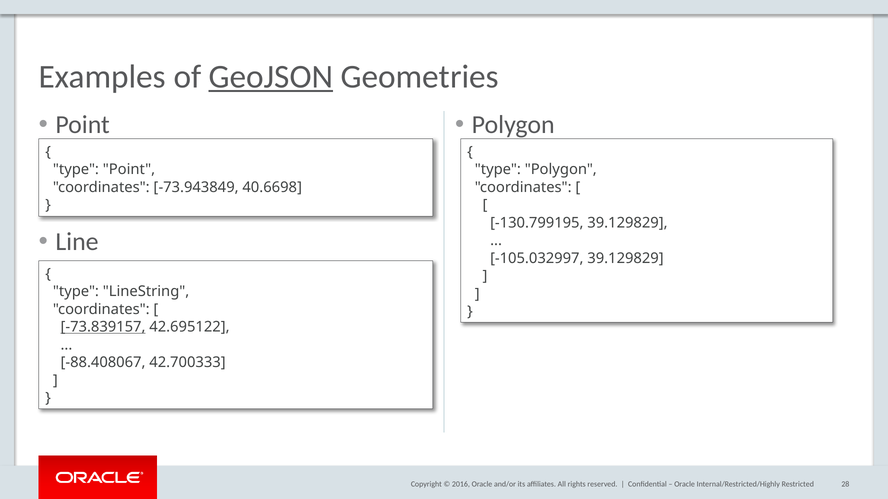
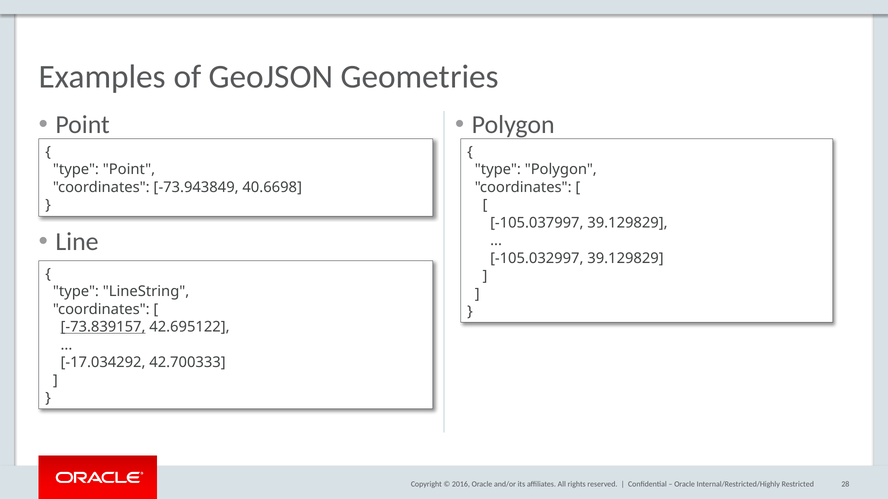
GeoJSON underline: present -> none (271, 77)
-130.799195: -130.799195 -> -105.037997 (537, 223)
-88.408067: -88.408067 -> -17.034292 (103, 363)
